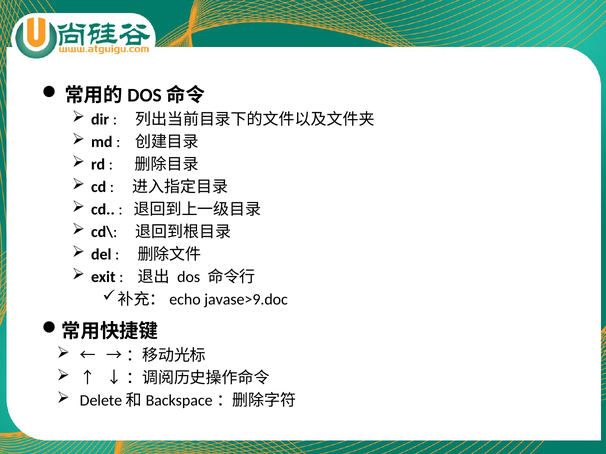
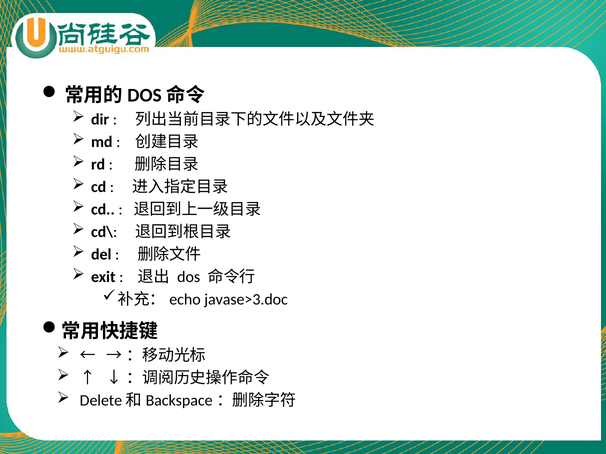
javase>9.doc: javase>9.doc -> javase>3.doc (246, 300)
